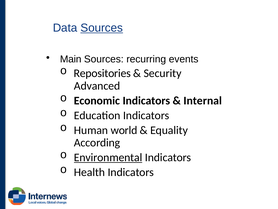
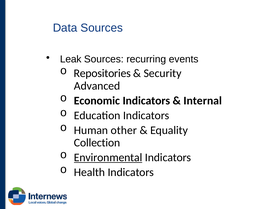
Sources underline: present -> none (102, 28)
Main: Main -> Leak (71, 59)
world: world -> other (124, 130)
According: According -> Collection (97, 142)
